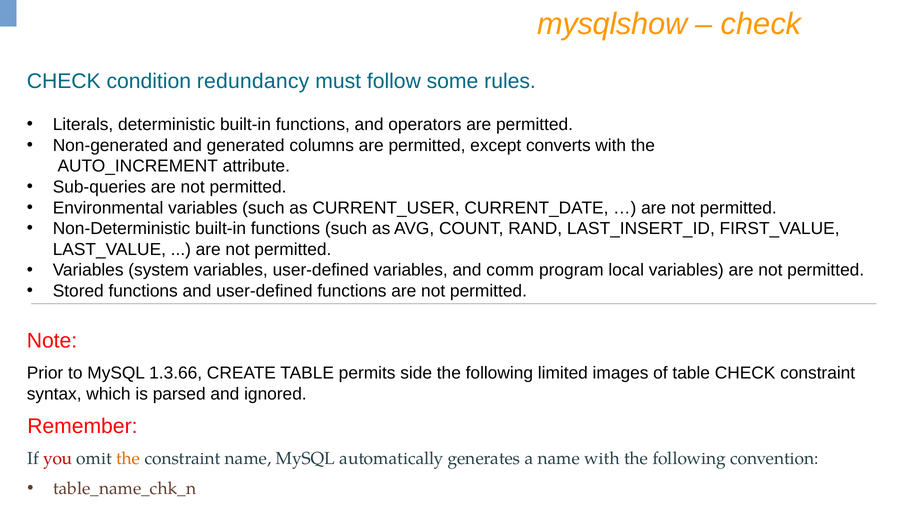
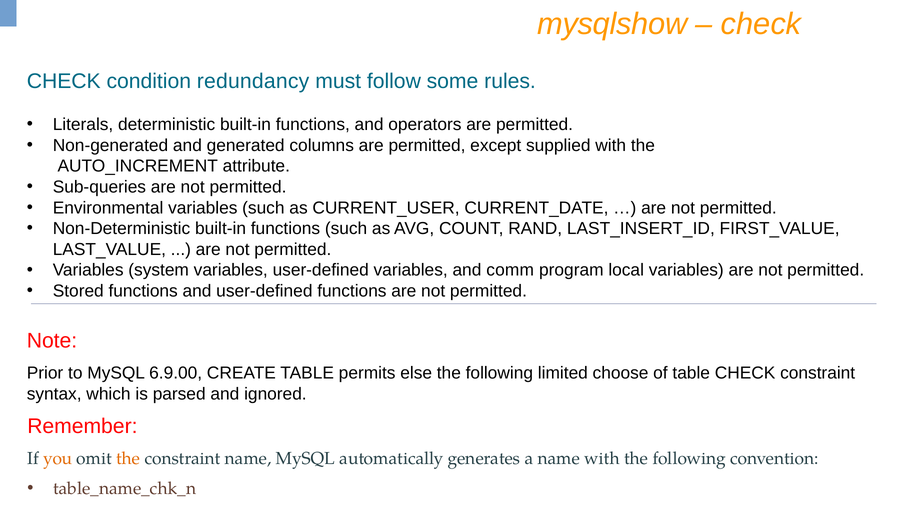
converts: converts -> supplied (558, 145)
1.3.66: 1.3.66 -> 6.9.00 (176, 373)
side: side -> else (416, 373)
images: images -> choose (621, 373)
you colour: red -> orange (58, 458)
